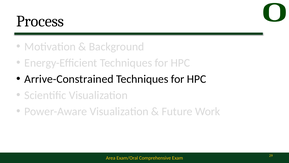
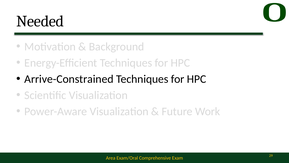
Process: Process -> Needed (40, 21)
